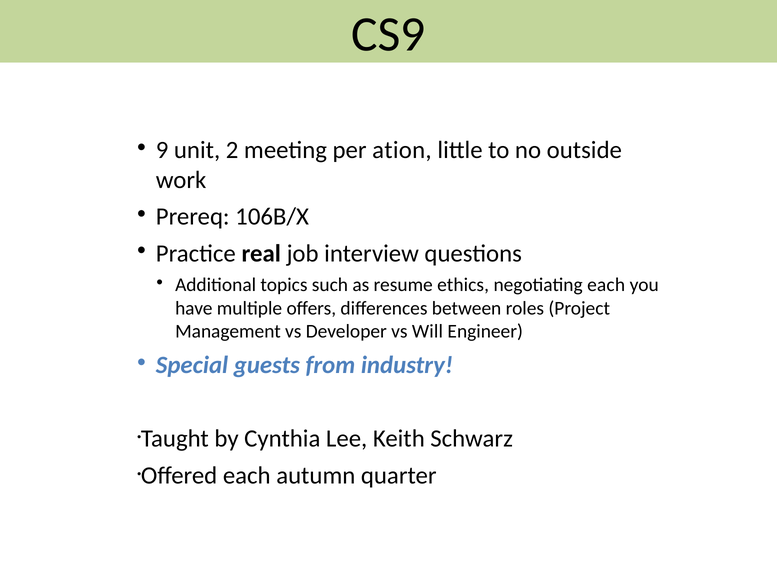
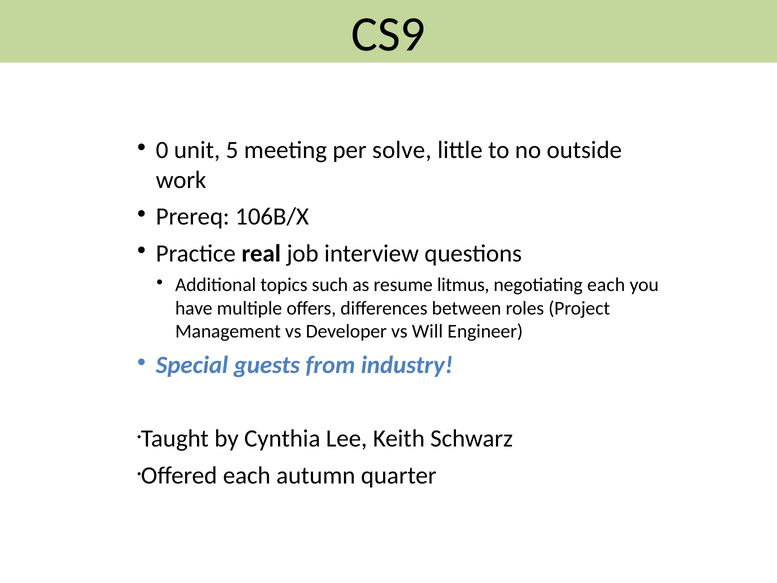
9: 9 -> 0 (162, 150)
2: 2 -> 5 (232, 150)
ation: ation -> solve (402, 150)
ethics: ethics -> litmus (463, 285)
